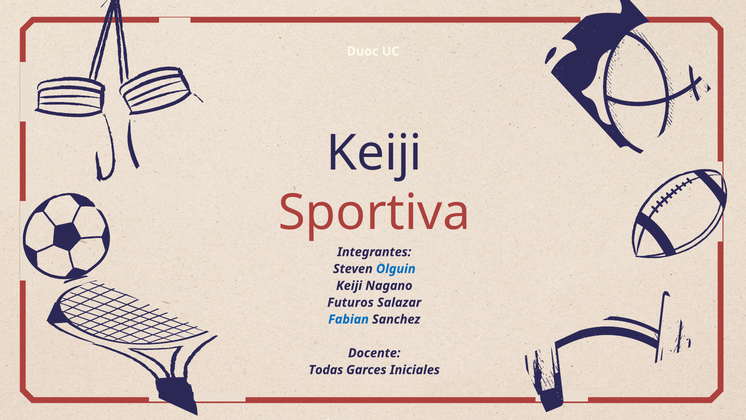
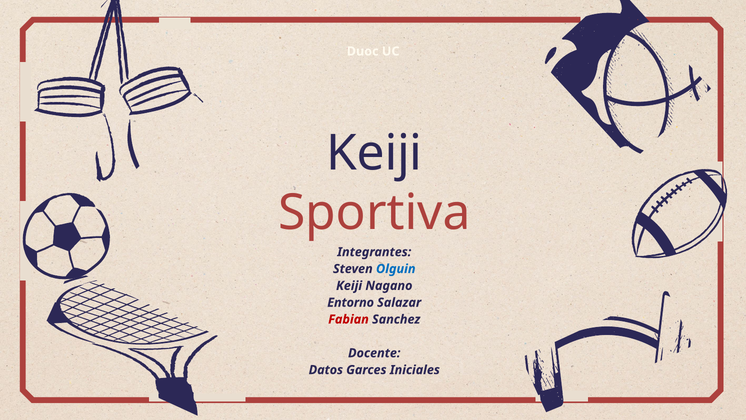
Futuros: Futuros -> Entorno (351, 302)
Fabian colour: blue -> red (348, 319)
Todas: Todas -> Datos (326, 370)
